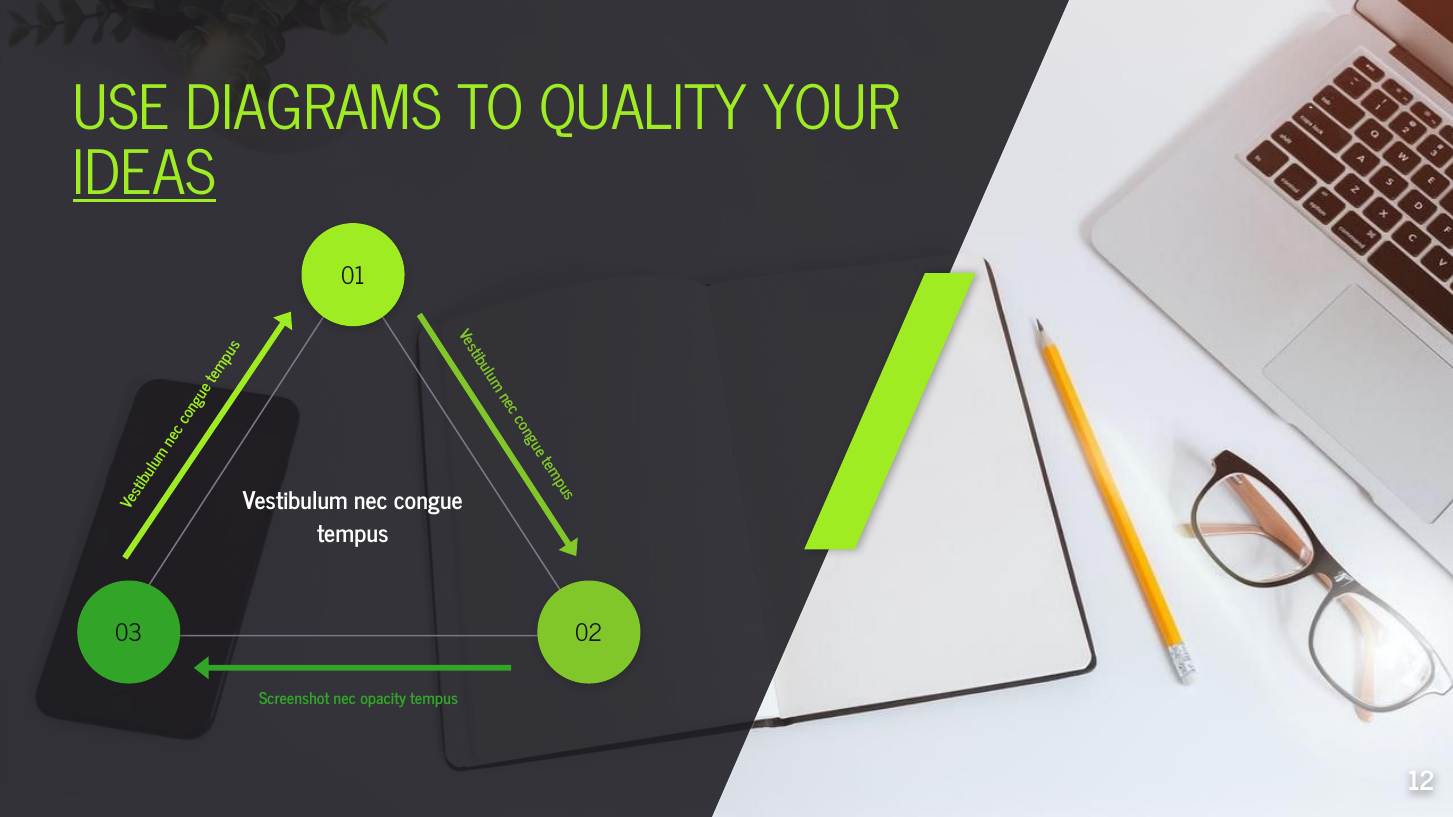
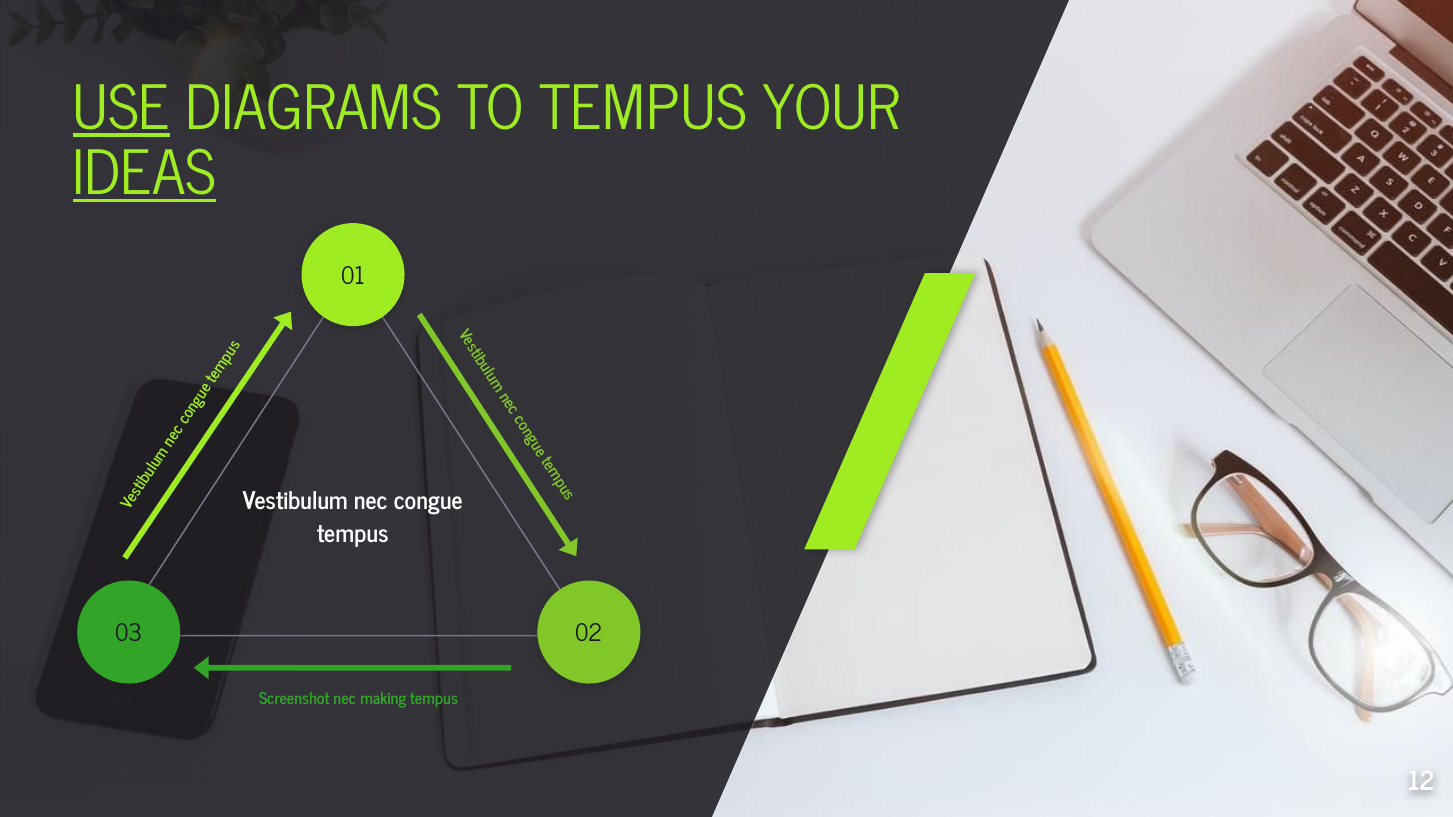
USE underline: none -> present (121, 109)
TO QUALITY: QUALITY -> TEMPUS (643, 109)
opacity: opacity -> making (383, 699)
